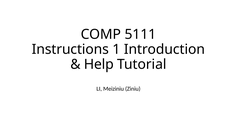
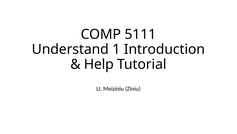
Instructions: Instructions -> Understand (70, 49)
